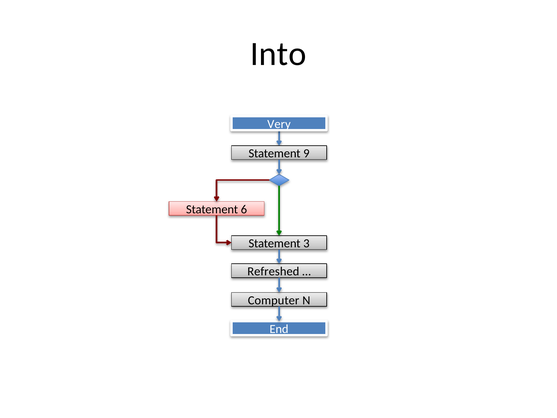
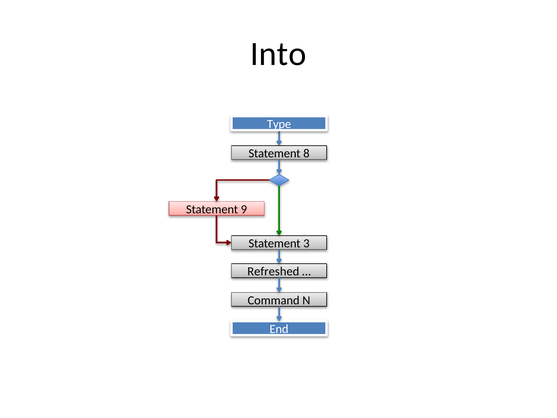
Very: Very -> Type (279, 124)
9: 9 -> 8 (306, 153)
6: 6 -> 9 (244, 209)
Computer: Computer -> Command (274, 300)
